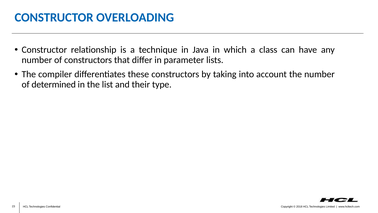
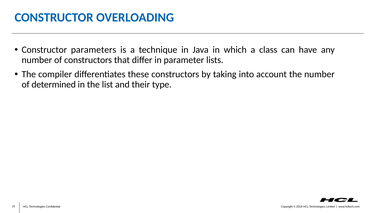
relationship: relationship -> parameters (94, 50)
